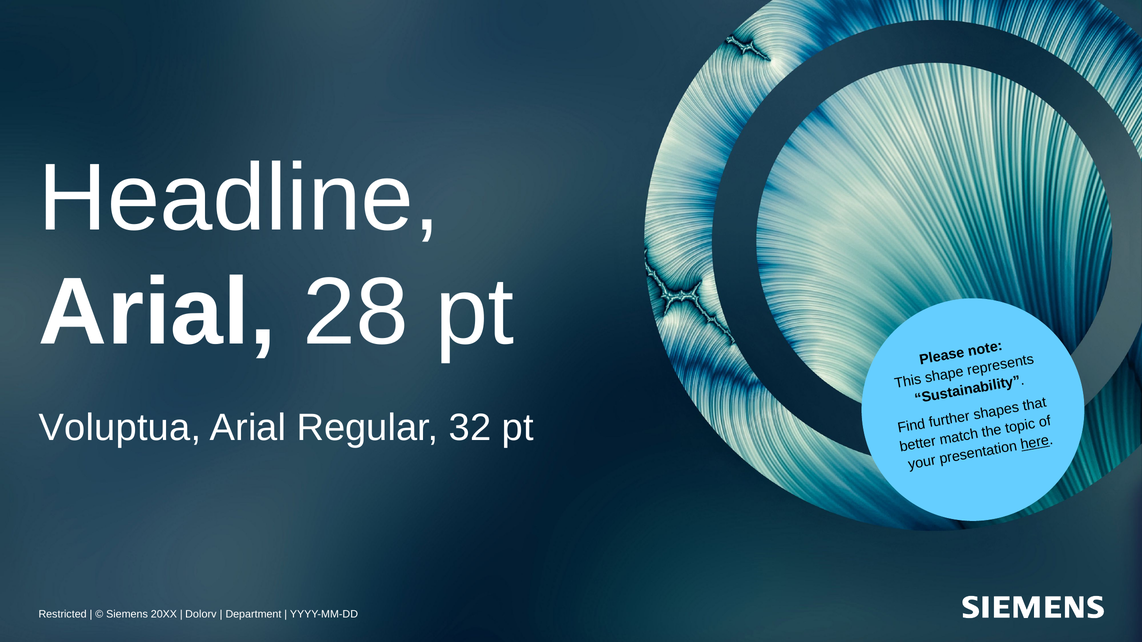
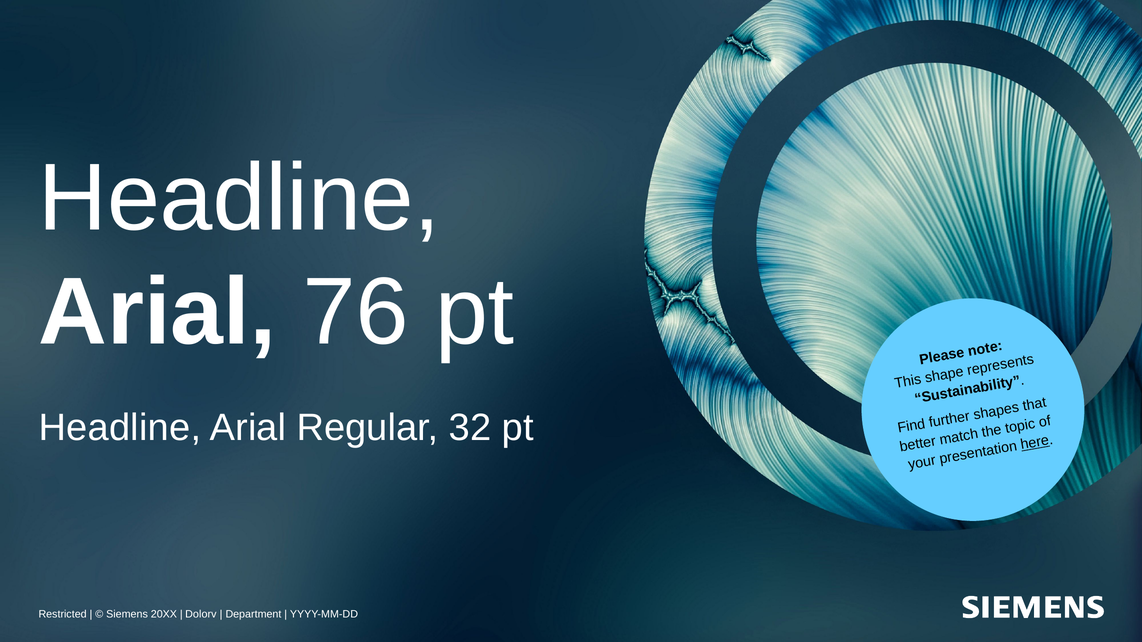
28: 28 -> 76 (356, 313)
Voluptua: Voluptua -> Headline (120, 428)
